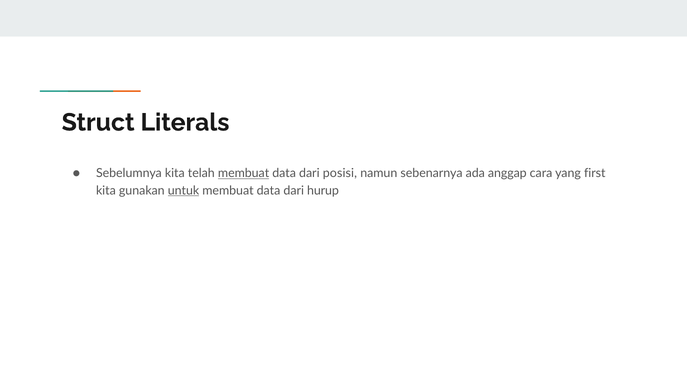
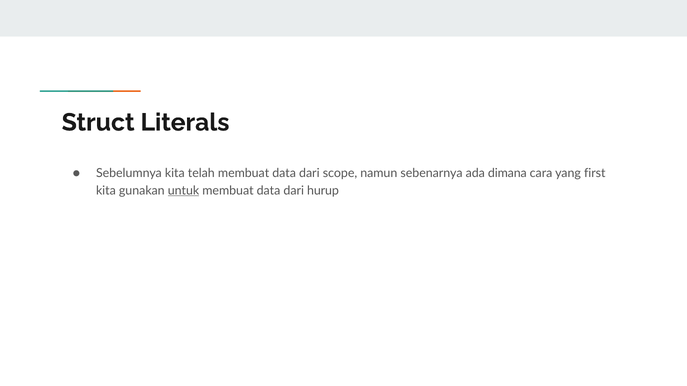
membuat underline: present -> none (244, 174)
posisi: posisi -> scope (340, 174)
anggap: anggap -> dimana (507, 174)
